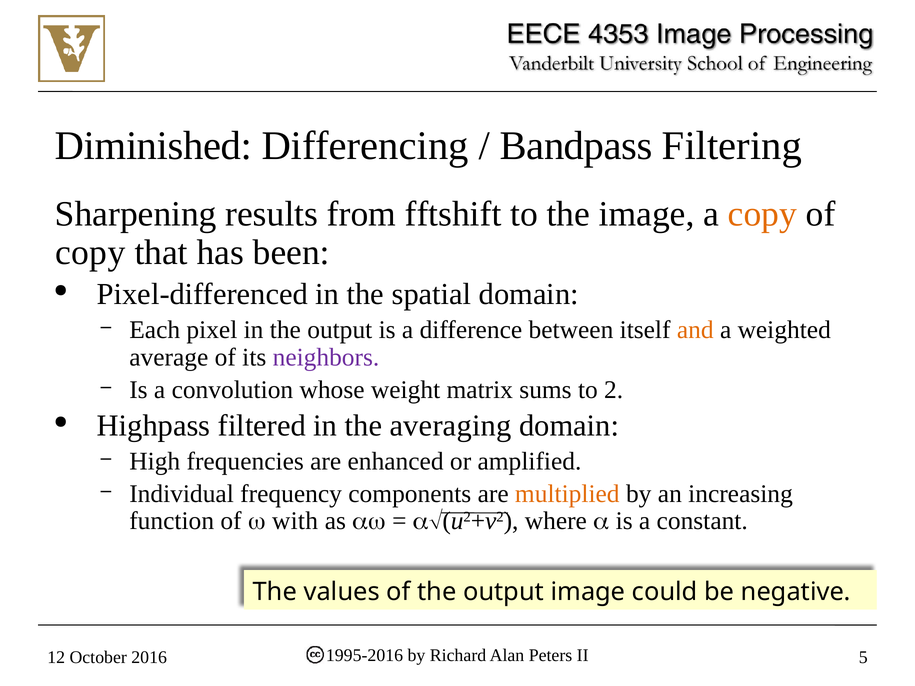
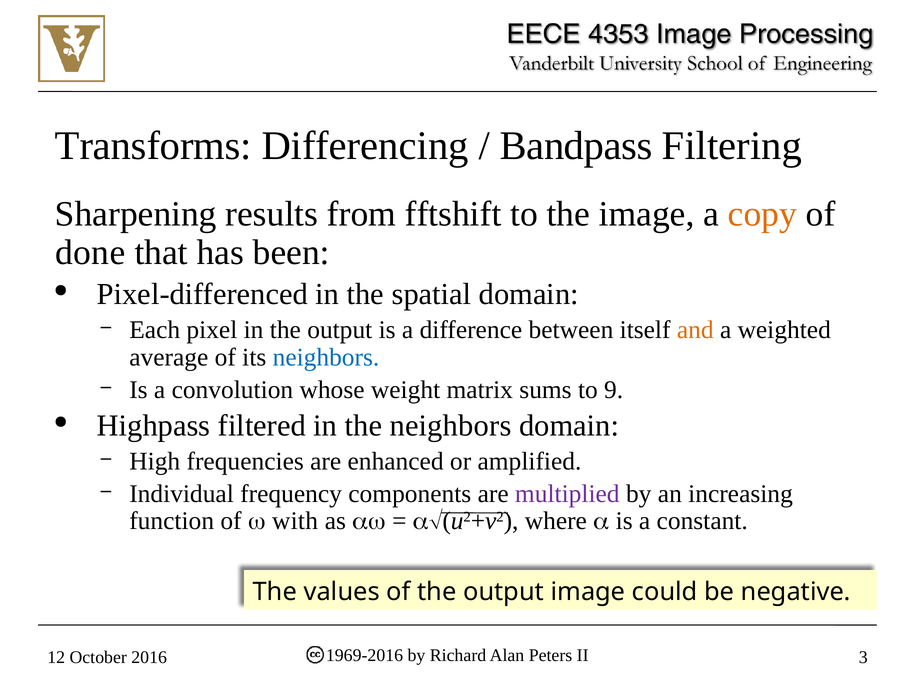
Diminished: Diminished -> Transforms (153, 146)
copy: copy -> done (90, 253)
neighbors colour: purple -> blue (326, 357)
2: 2 -> 9 (614, 390)
the averaging: averaging -> neighbors (451, 426)
multiplied colour: orange -> purple (567, 494)
1995-2016: 1995-2016 -> 1969-2016 (365, 656)
5: 5 -> 3 (863, 657)
